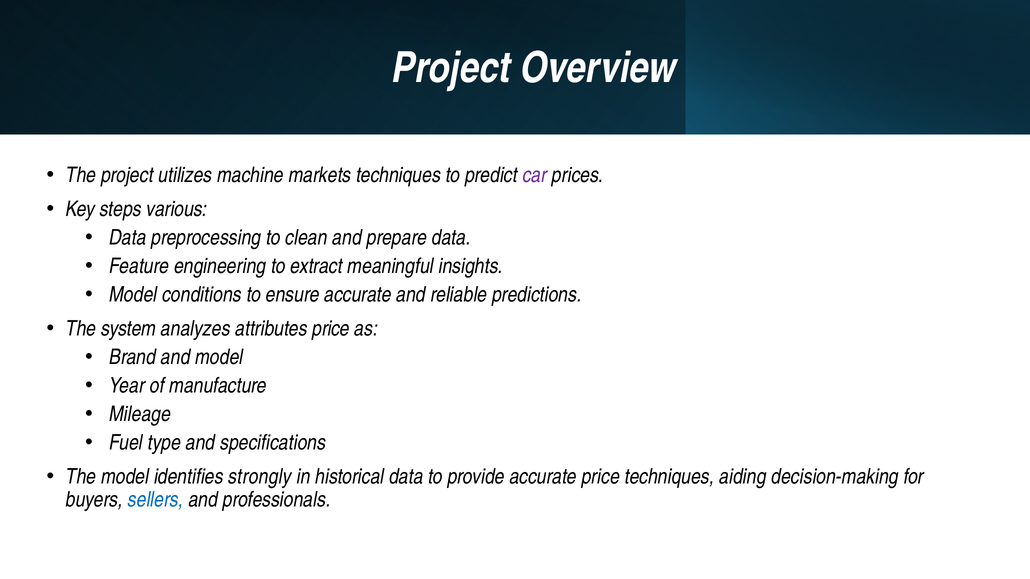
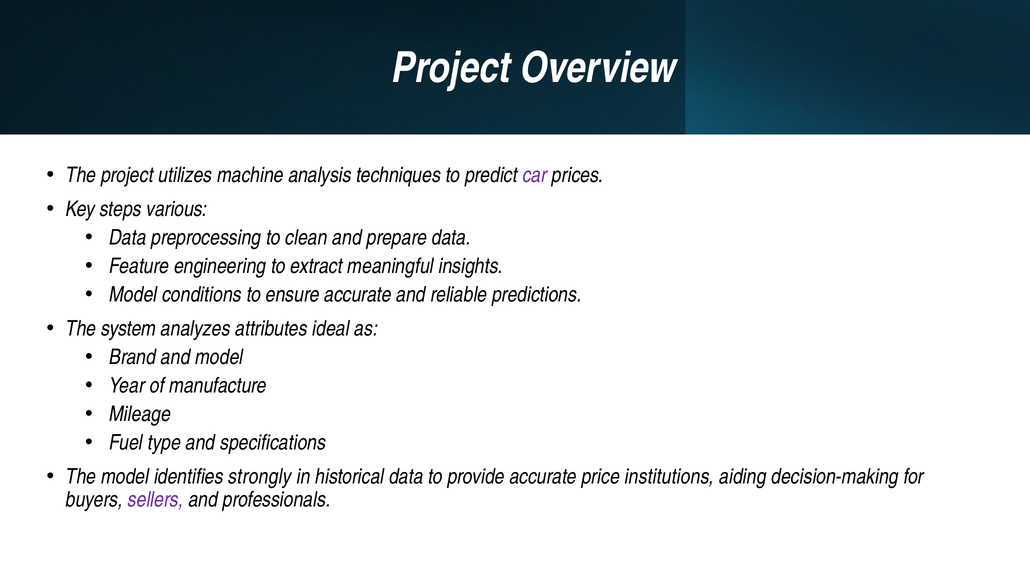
markets: markets -> analysis (320, 175)
attributes price: price -> ideal (331, 329)
price techniques: techniques -> institutions (670, 477)
sellers colour: blue -> purple (156, 500)
